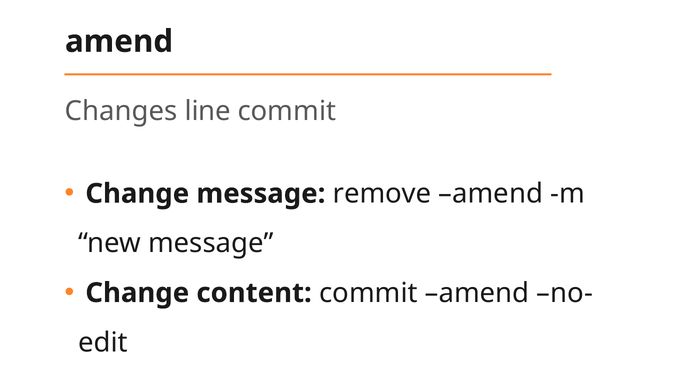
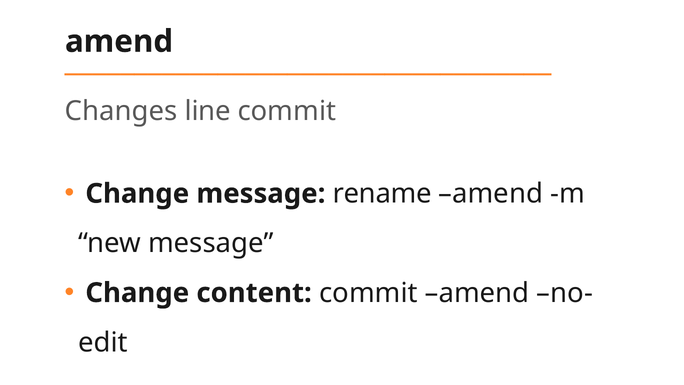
remove: remove -> rename (382, 194)
